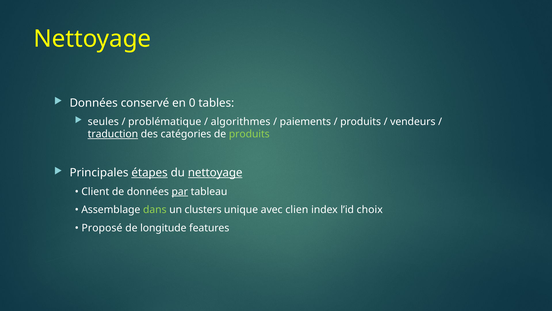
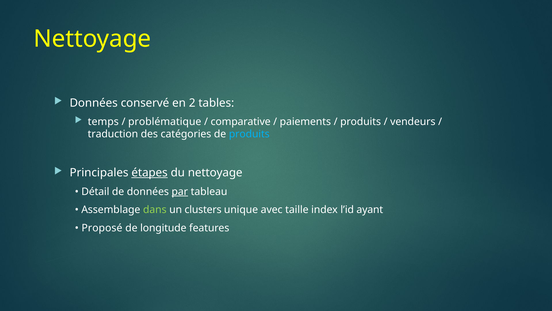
0: 0 -> 2 (192, 103)
seules: seules -> temps (103, 122)
algorithmes: algorithmes -> comparative (241, 122)
traduction underline: present -> none (113, 134)
produits colour: light green -> light blue (249, 134)
nettoyage underline: present -> none (215, 172)
Client: Client -> Détail (95, 191)
clien: clien -> taille (297, 209)
choix: choix -> ayant (370, 209)
